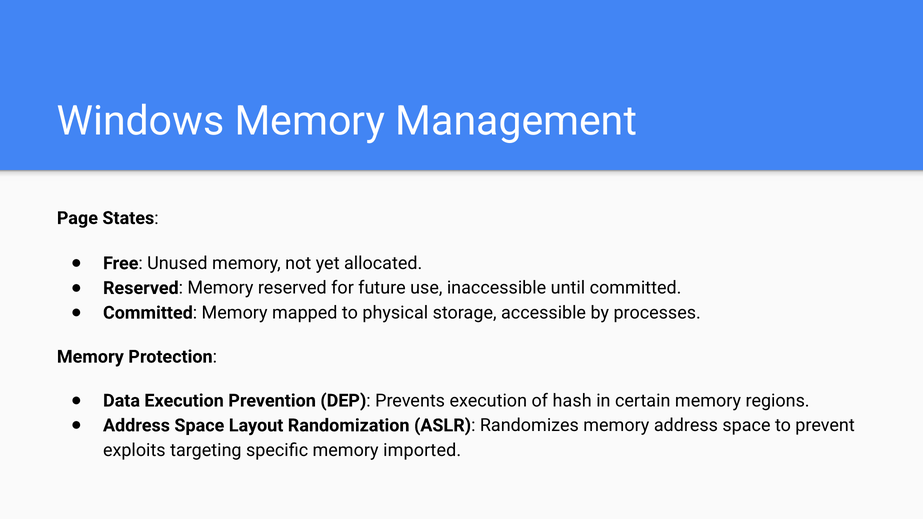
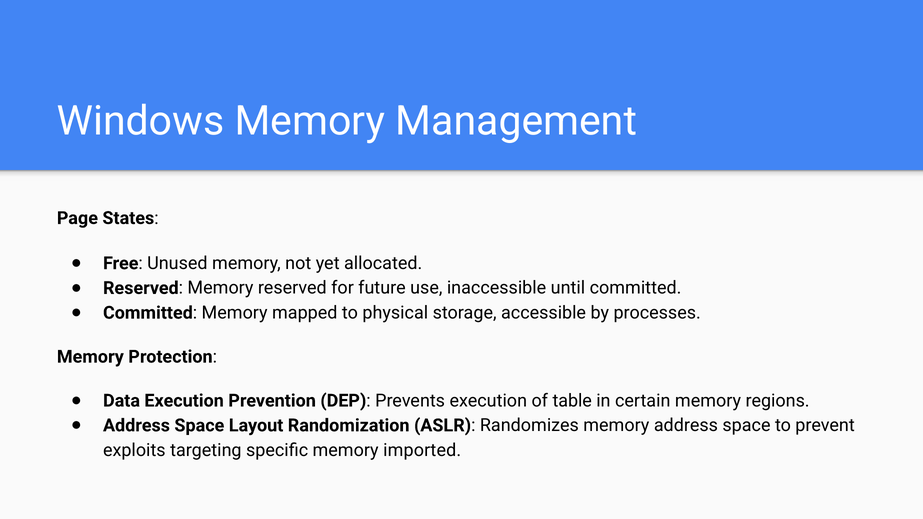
hash: hash -> table (572, 401)
